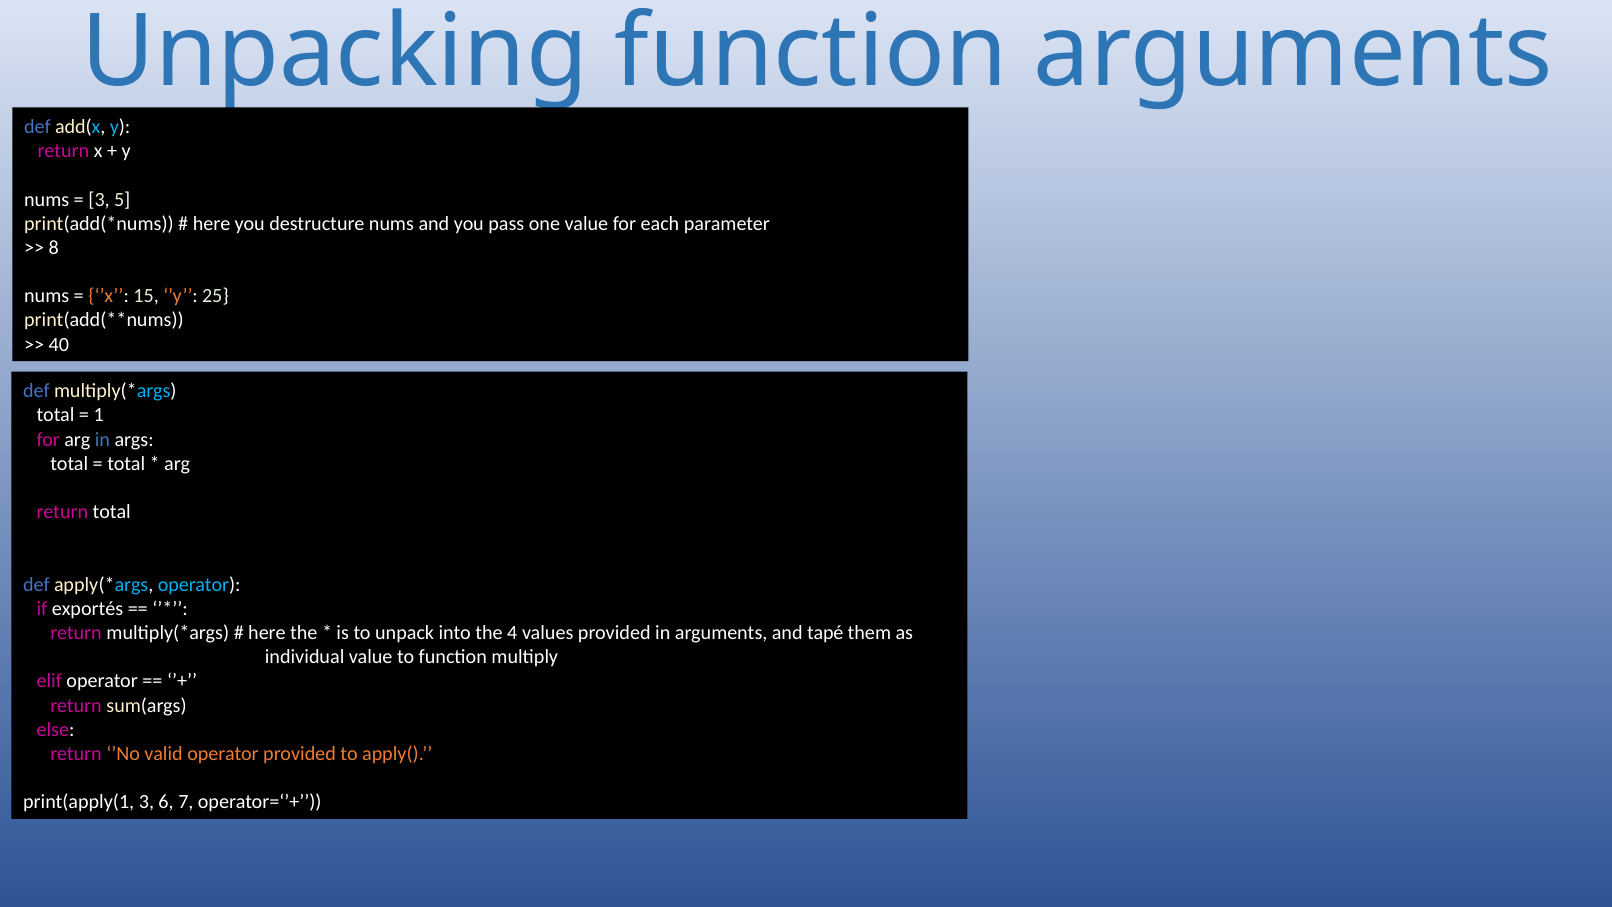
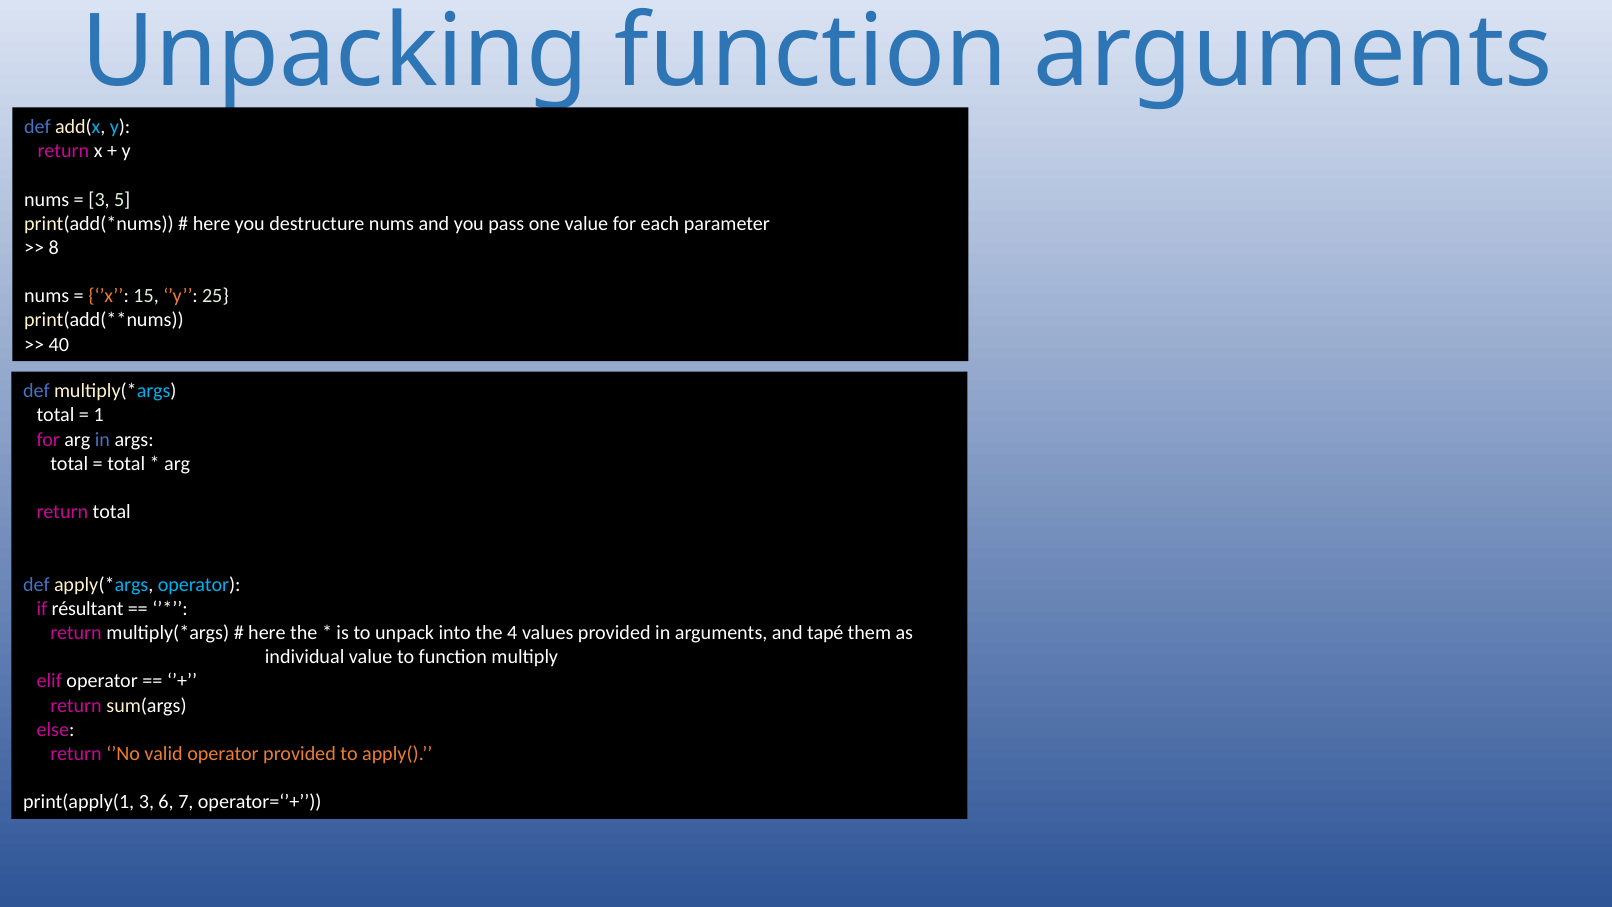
exportés: exportés -> résultant (88, 609)
